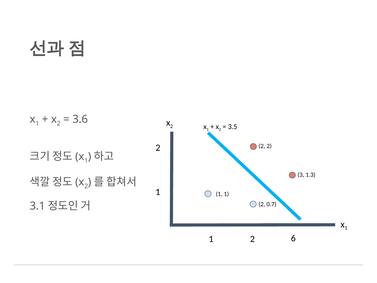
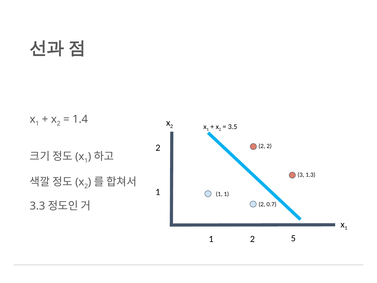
3.6: 3.6 -> 1.4 (80, 119)
3.1: 3.1 -> 3.3 (37, 206)
6: 6 -> 5 (293, 238)
